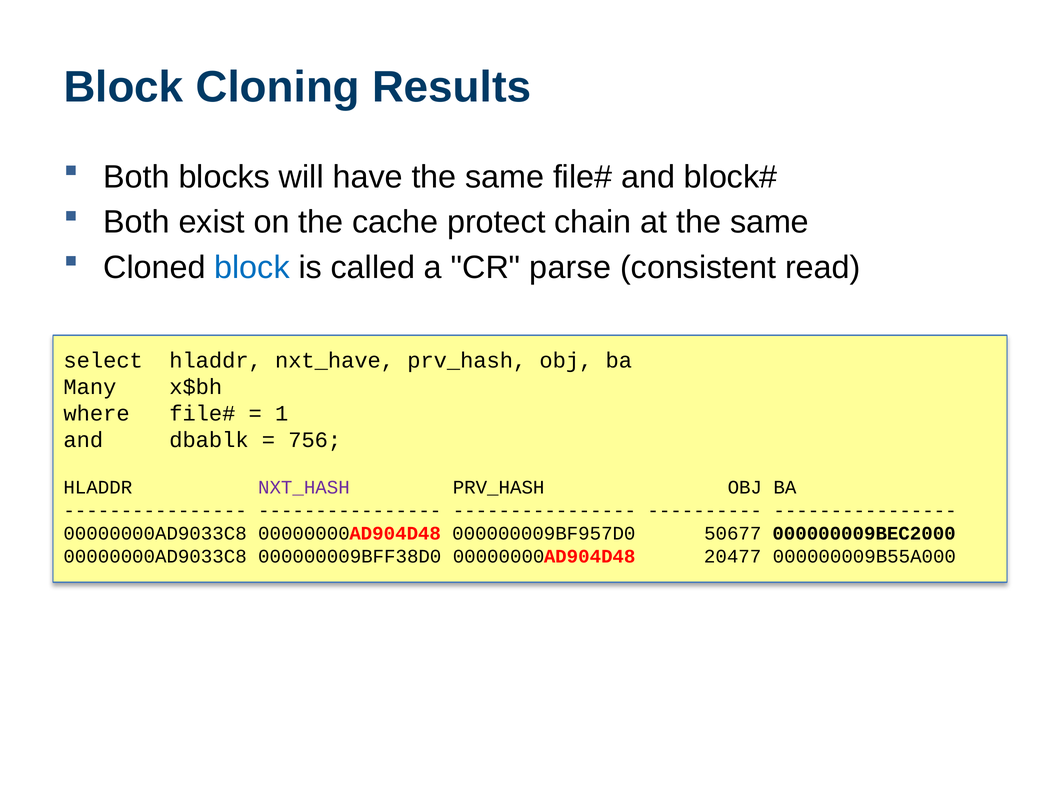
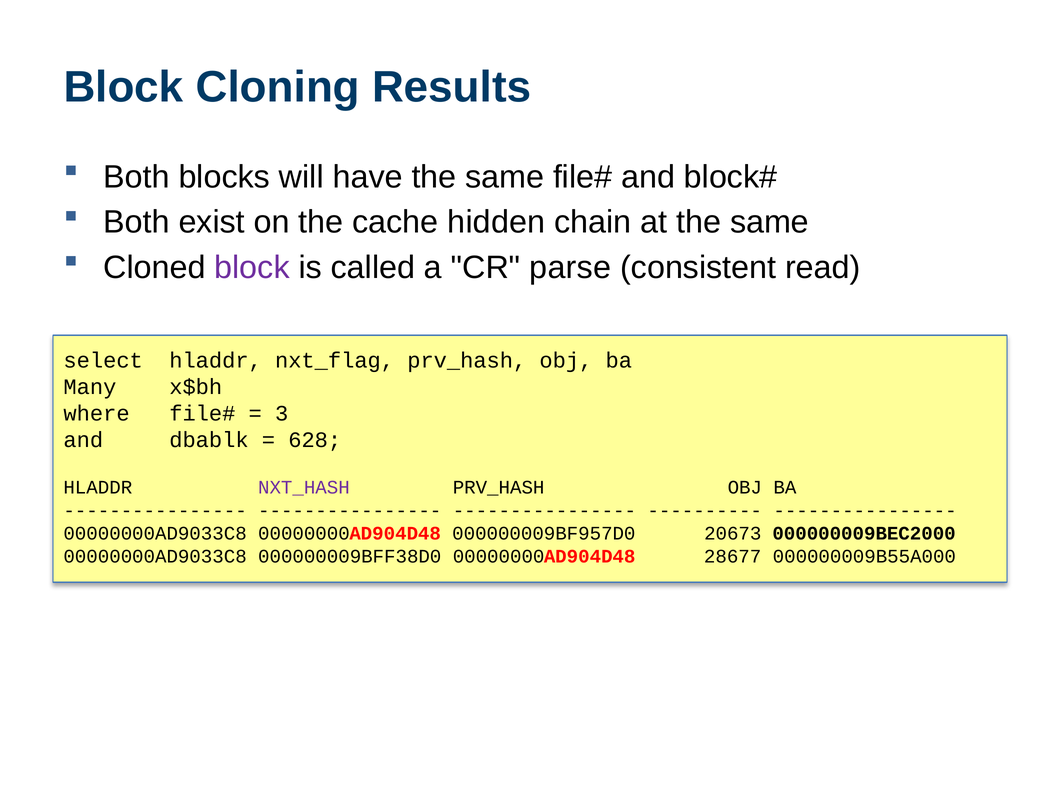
protect: protect -> hidden (496, 222)
block colour: blue -> purple (252, 268)
nxt_have: nxt_have -> nxt_flag (335, 361)
1: 1 -> 3 (282, 414)
756: 756 -> 628 (315, 440)
50677: 50677 -> 20673 (733, 534)
20477: 20477 -> 28677 (733, 557)
